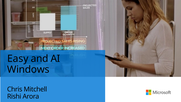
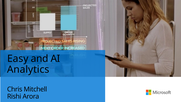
Windows: Windows -> Analytics (28, 69)
